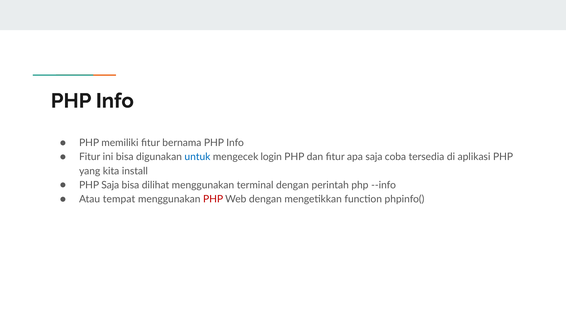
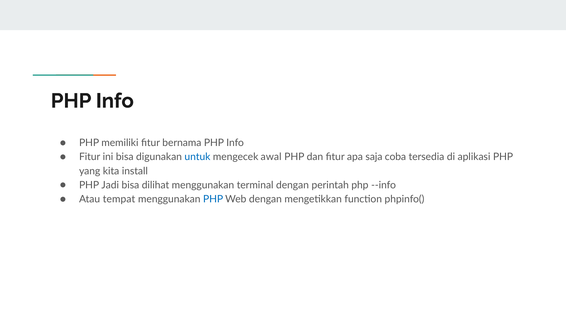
login: login -> awal (271, 157)
PHP Saja: Saja -> Jadi (110, 185)
PHP colour: red -> blue (213, 199)
